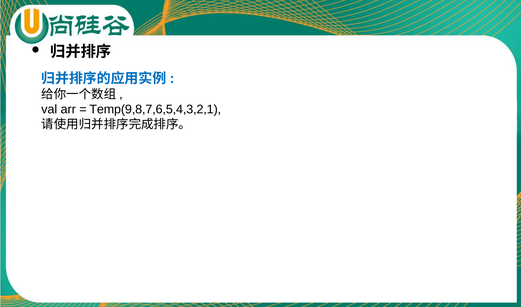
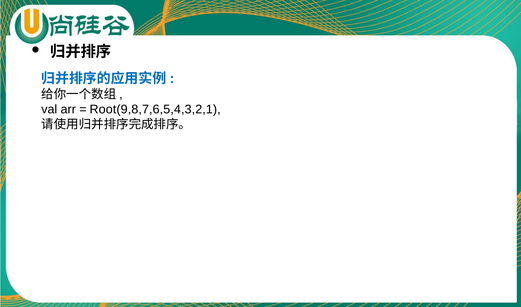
Temp(9,8,7,6,5,4,3,2,1: Temp(9,8,7,6,5,4,3,2,1 -> Root(9,8,7,6,5,4,3,2,1 (155, 109)
